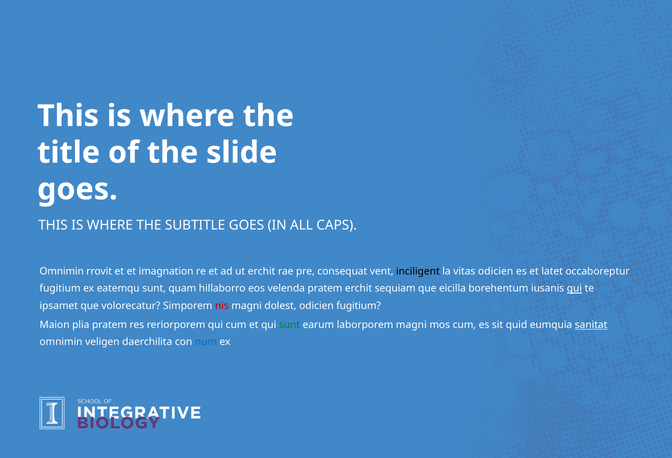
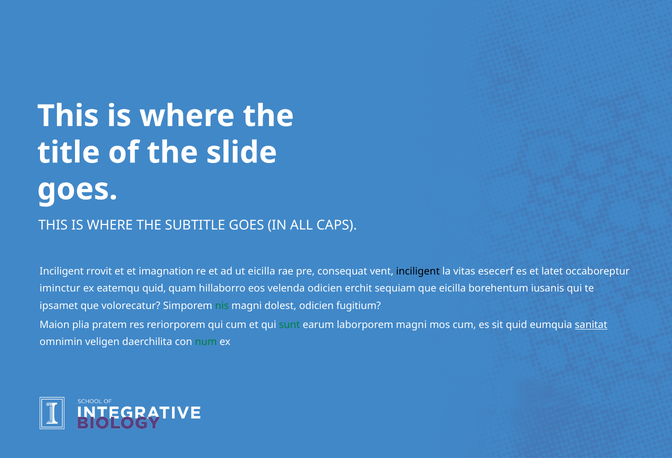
Omnimin: Omnimin -> Inciligent (62, 272)
ut erchit: erchit -> eicilla (262, 272)
vitas odicien: odicien -> esecerf (496, 272)
fugitium: fugitium -> iminctur (60, 289)
eatemqu sunt: sunt -> quid (154, 289)
velenda pratem: pratem -> odicien (325, 289)
qui underline: present -> none (574, 289)
nis colour: red -> green (222, 306)
num colour: blue -> green (206, 342)
